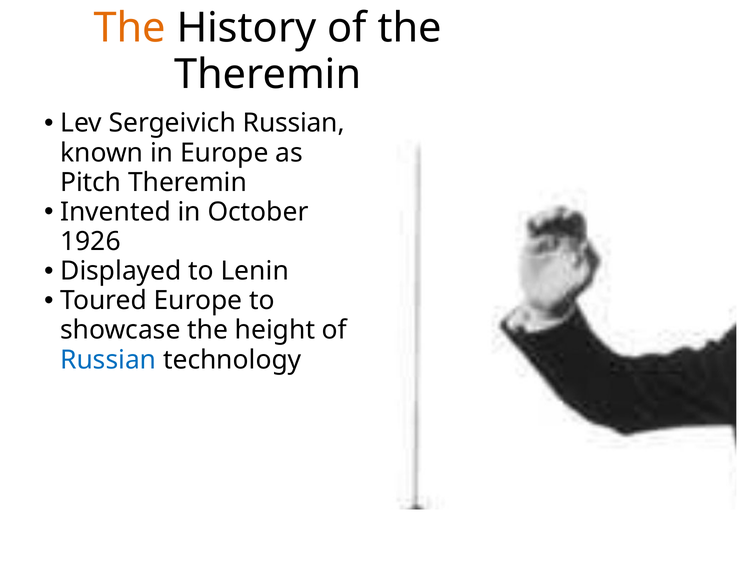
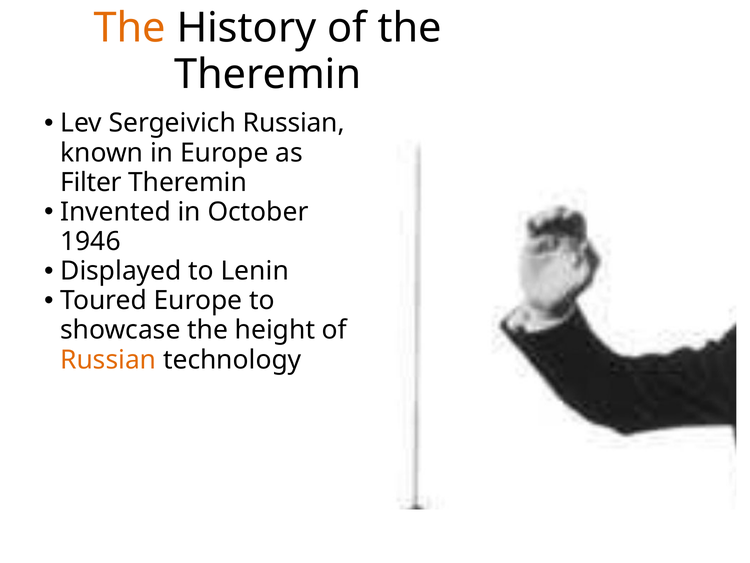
Pitch: Pitch -> Filter (91, 182)
1926: 1926 -> 1946 (90, 241)
Russian colour: blue -> orange (108, 359)
